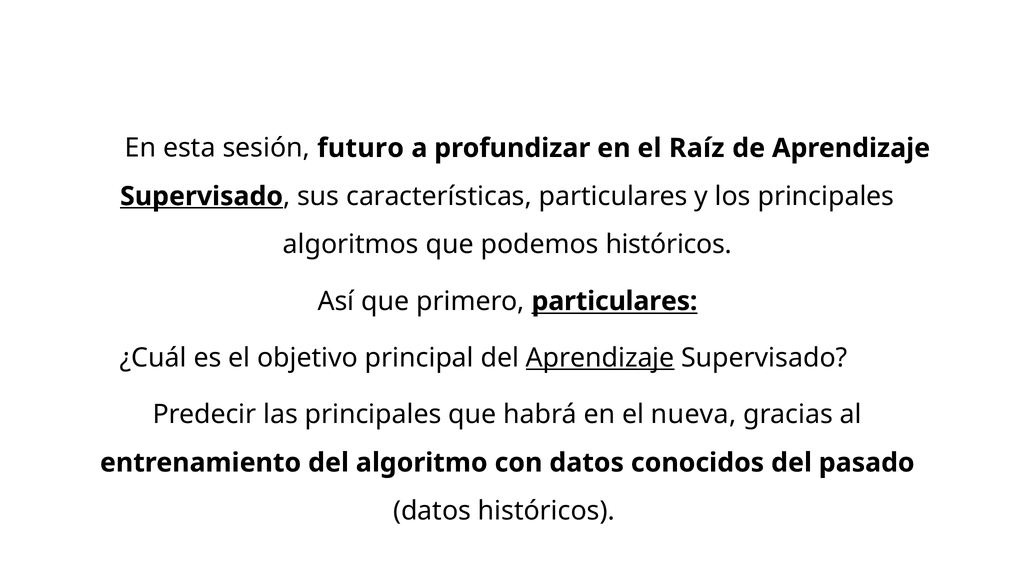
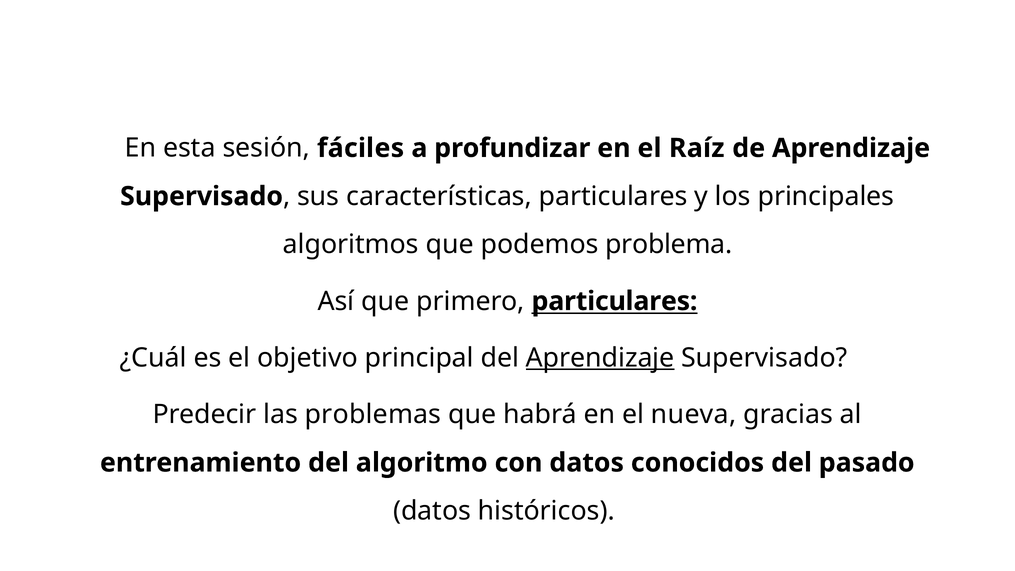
futuro: futuro -> fáciles (361, 148)
Supervisado underline: present -> none (202, 196)
podemos históricos: históricos -> problema (669, 245)
las principales: principales -> problemas (373, 415)
